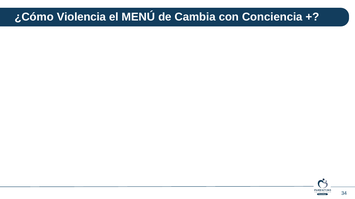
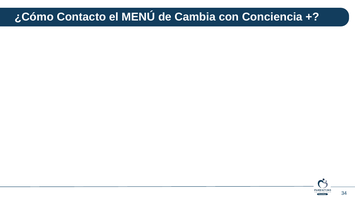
Violencia: Violencia -> Contacto (81, 17)
